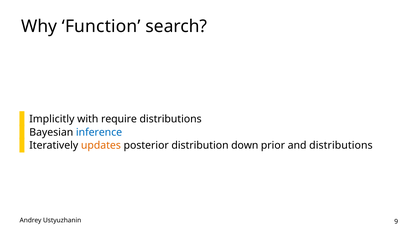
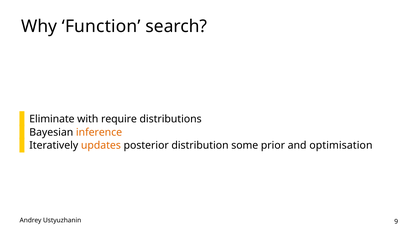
Implicitly: Implicitly -> Eliminate (52, 119)
inference colour: blue -> orange (99, 132)
down: down -> some (245, 145)
and distributions: distributions -> optimisation (341, 145)
